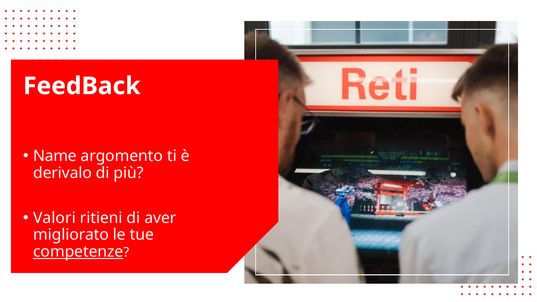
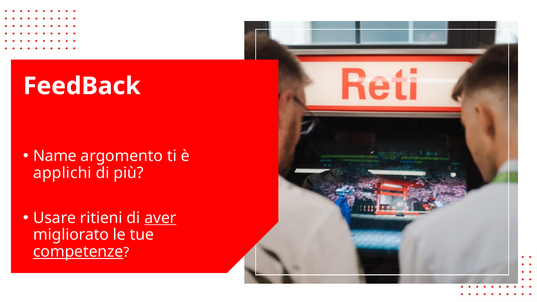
derivalo: derivalo -> applichi (62, 173)
Valori: Valori -> Usare (55, 218)
aver underline: none -> present (160, 218)
